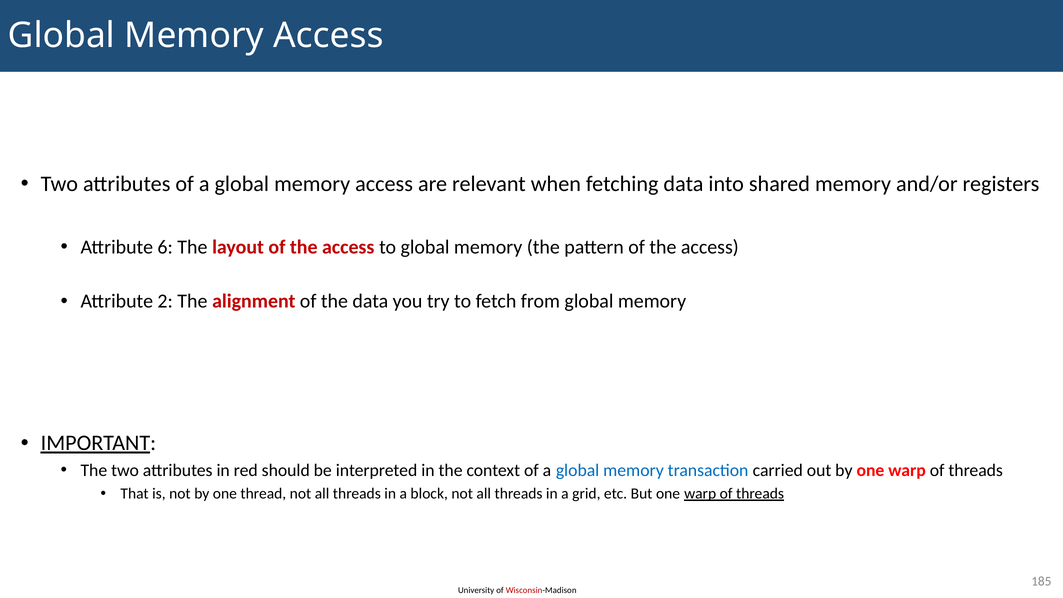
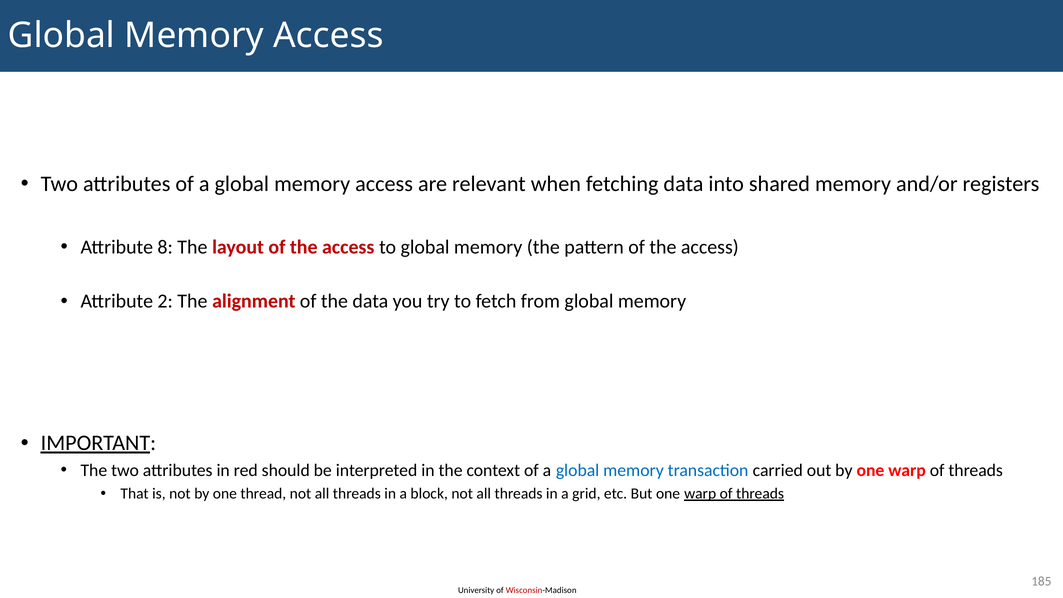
6: 6 -> 8 (165, 247)
